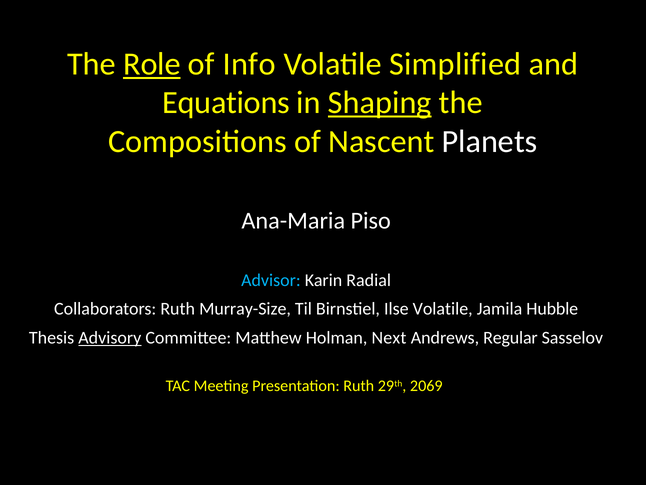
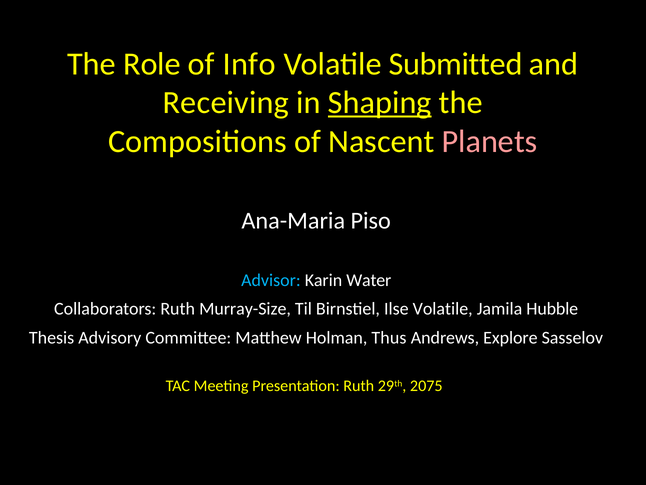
Role underline: present -> none (152, 64)
Simplified: Simplified -> Submitted (456, 64)
Equations: Equations -> Receiving (226, 103)
Planets colour: white -> pink (489, 141)
Radial: Radial -> Water (369, 280)
Advisory underline: present -> none (110, 337)
Next: Next -> Thus (389, 337)
Regular: Regular -> Explore (510, 337)
2069: 2069 -> 2075 (426, 386)
